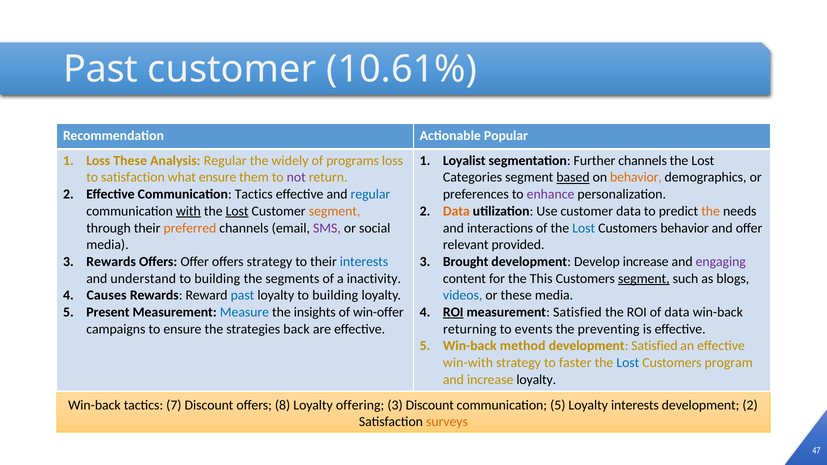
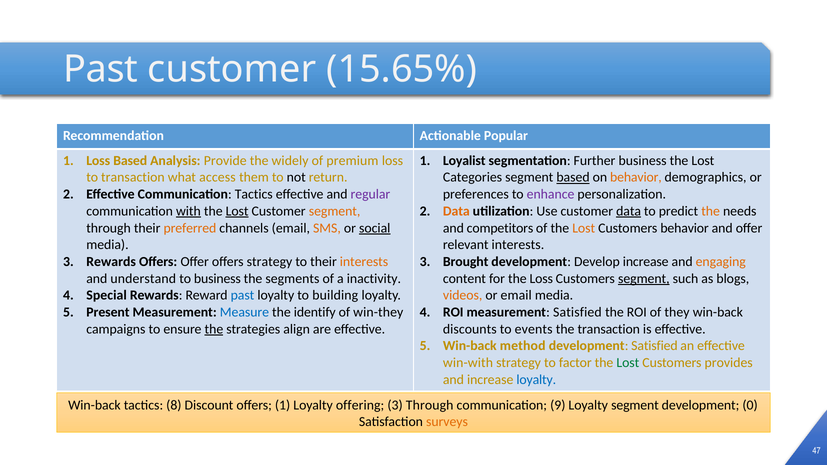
10.61%: 10.61% -> 15.65% (402, 69)
Loss These: These -> Based (130, 161)
Analysis Regular: Regular -> Provide (225, 161)
programs: programs -> premium (352, 161)
Further channels: channels -> business (643, 161)
to satisfaction: satisfaction -> transaction (133, 178)
what ensure: ensure -> access (217, 178)
not colour: purple -> black (296, 178)
regular colour: blue -> purple (370, 194)
data underline: none -> present (629, 211)
SMS colour: purple -> orange (327, 228)
social underline: none -> present (375, 228)
interactions: interactions -> competitors (500, 228)
Lost colour: blue -> orange (584, 228)
relevant provided: provided -> interests (518, 245)
interests colour: blue -> orange (364, 262)
engaging colour: purple -> orange (721, 262)
building: building -> business (217, 279)
the This: This -> Loss (541, 279)
Causes: Causes -> Special (107, 295)
videos colour: blue -> orange (463, 295)
or these: these -> email (516, 295)
insights: insights -> identify (315, 312)
win-offer: win-offer -> win-they (378, 312)
ROI underline: present -> none (453, 312)
of data: data -> they (677, 312)
the underline: none -> present (214, 329)
back: back -> align (297, 329)
returning: returning -> discounts (470, 329)
the preventing: preventing -> transaction (609, 329)
faster: faster -> factor (575, 363)
Lost colour: blue -> green (628, 363)
program: program -> provides (729, 363)
loyalty colour: black -> blue (536, 380)
7: 7 -> 8 (174, 405)
offers 8: 8 -> 1 (283, 405)
3 Discount: Discount -> Through (430, 405)
communication 5: 5 -> 9 (558, 405)
Loyalty interests: interests -> segment (635, 405)
development 2: 2 -> 0 (750, 405)
